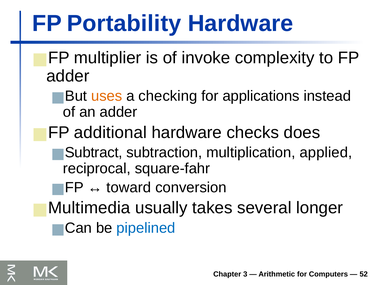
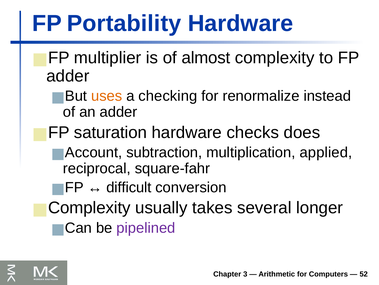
invoke: invoke -> almost (206, 58)
applications: applications -> renormalize (261, 96)
additional: additional -> saturation (110, 132)
Subtract: Subtract -> Account (94, 152)
toward: toward -> difficult (129, 187)
Multimedia: Multimedia -> Complexity (89, 207)
pipelined colour: blue -> purple (146, 227)
